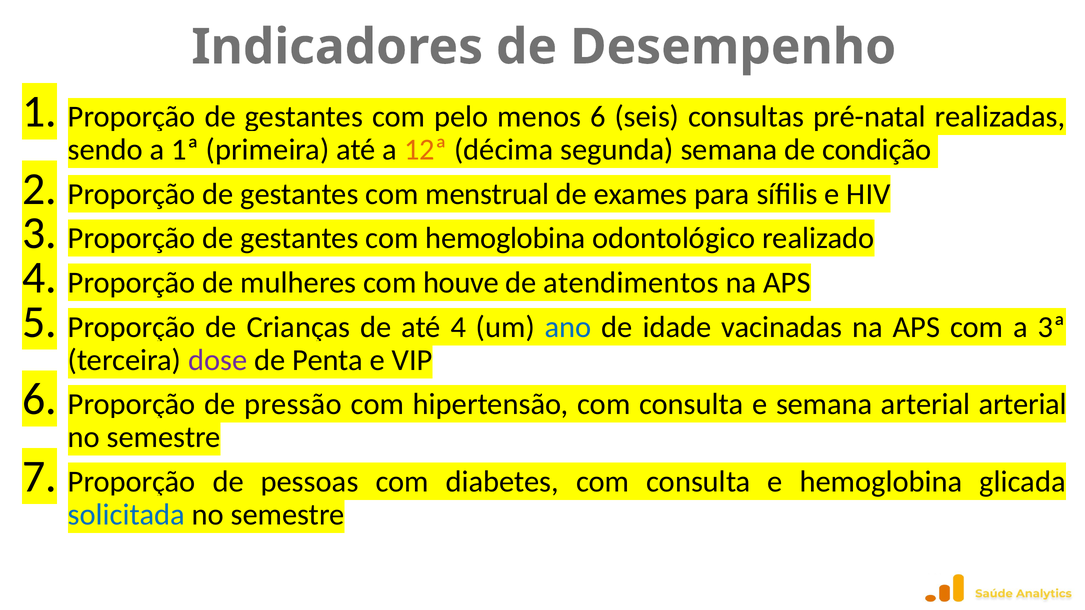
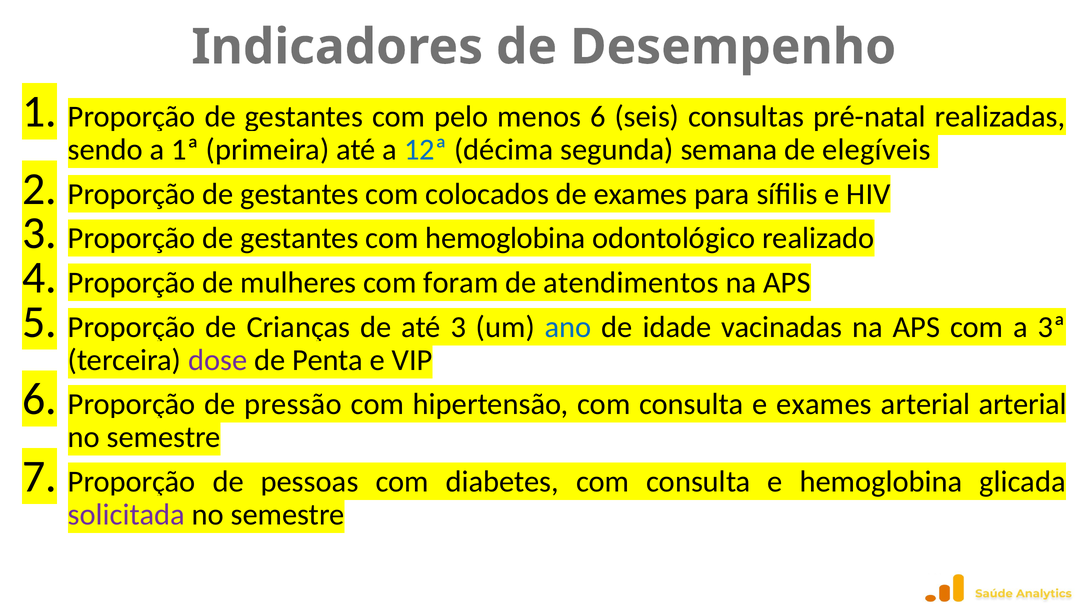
12ª colour: orange -> blue (426, 150)
condição: condição -> elegíveis (877, 150)
menstrual: menstrual -> colocados (487, 194)
houve: houve -> foram (461, 283)
4: 4 -> 3 (458, 327)
e semana: semana -> exames (824, 404)
solicitada colour: blue -> purple (126, 515)
